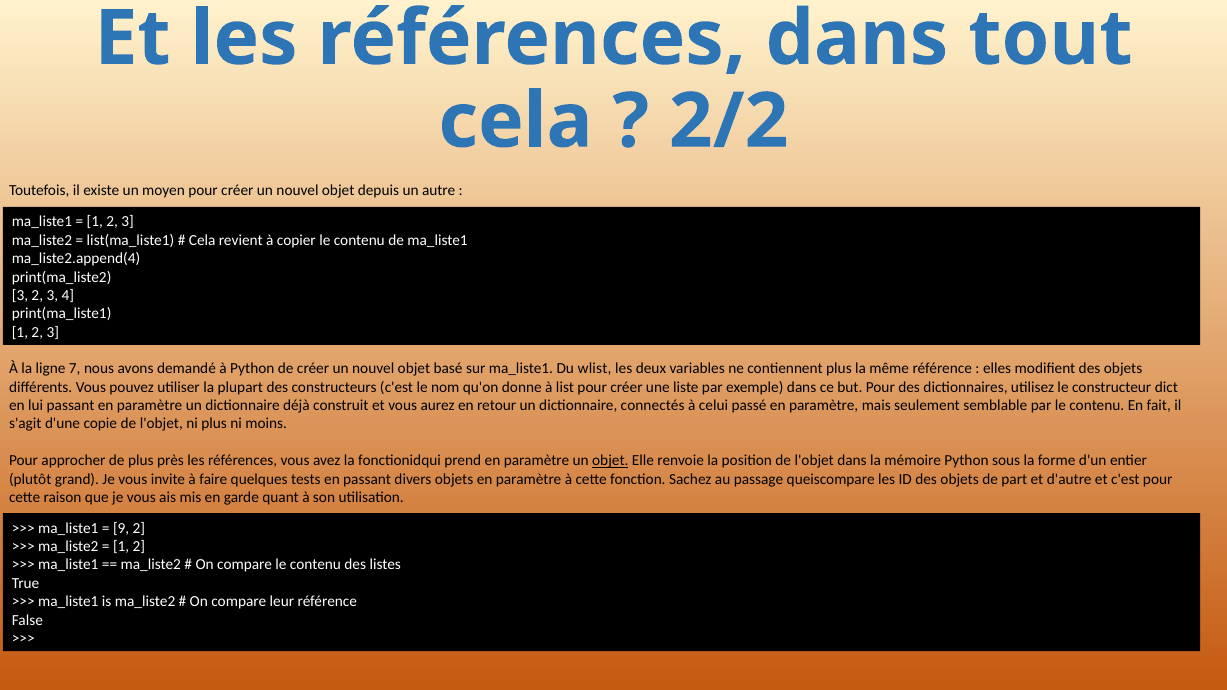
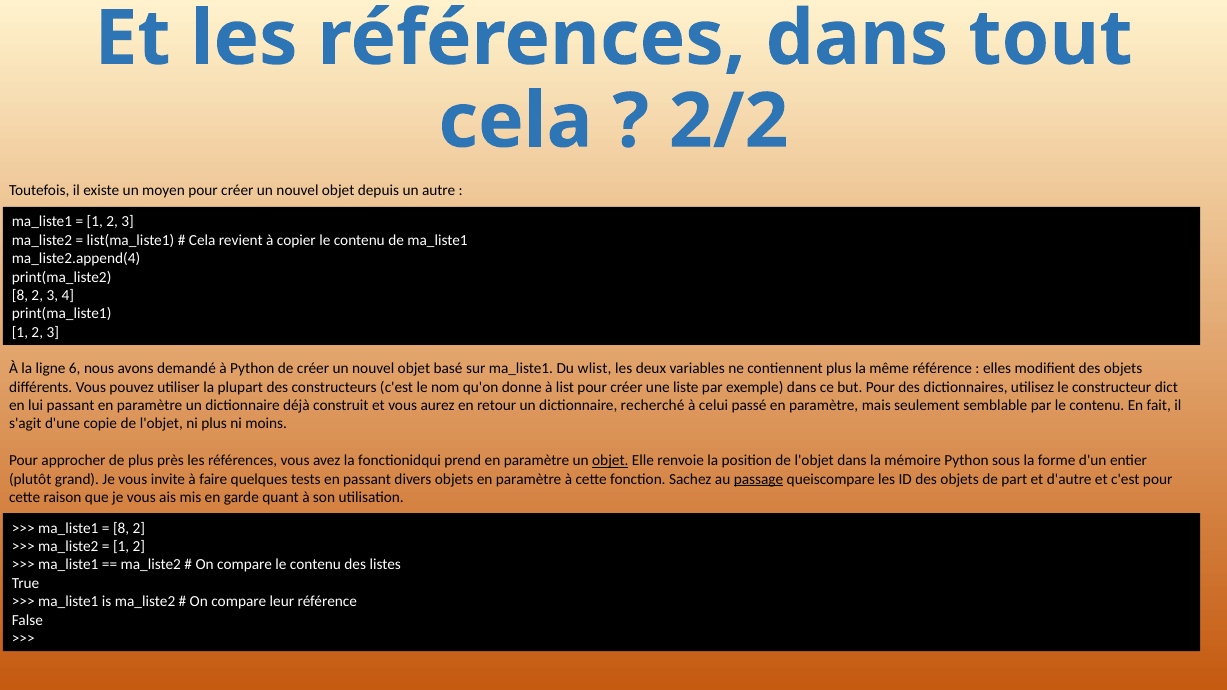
3: 3 -> 8 (20, 295)
7: 7 -> 6 (75, 369)
connectés: connectés -> recherché (653, 406)
passage underline: none -> present (759, 479)
9: 9 -> 8 (121, 528)
